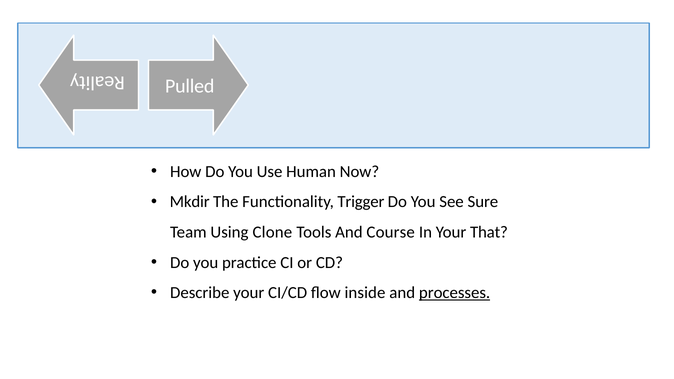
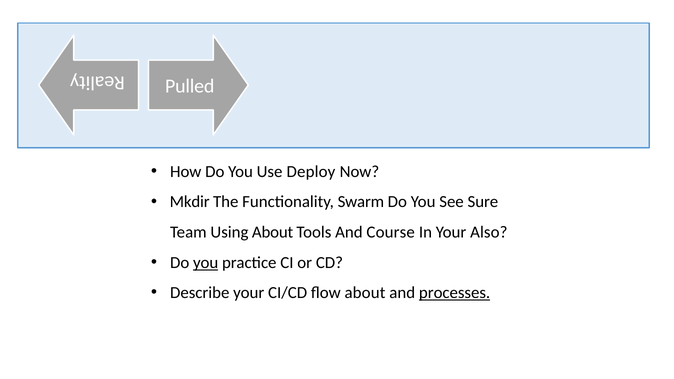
Human: Human -> Deploy (311, 172)
Trigger: Trigger -> Swarm (361, 202)
Using Clone: Clone -> About (273, 232)
That: That -> Also (489, 232)
you underline: none -> present (206, 263)
flow inside: inside -> about (365, 293)
